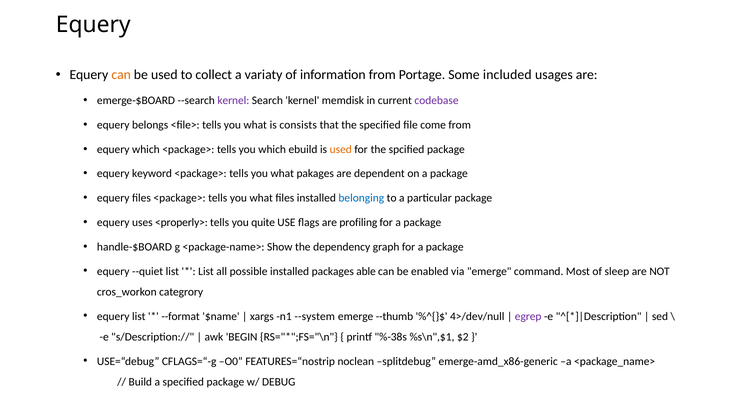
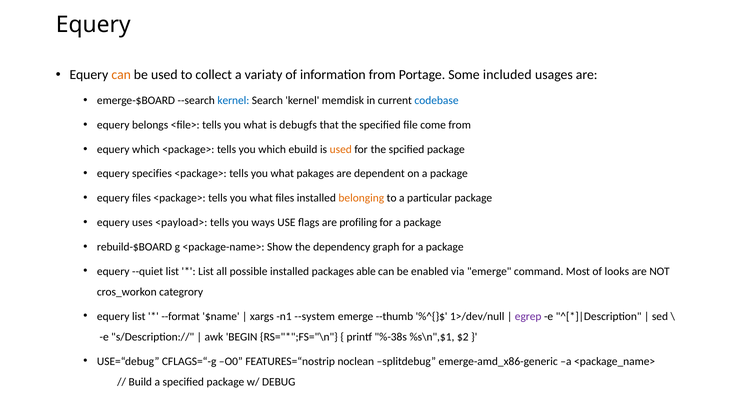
kernel colour: purple -> blue (233, 100)
codebase colour: purple -> blue (437, 100)
consists: consists -> debugfs (298, 125)
keyword: keyword -> specifies (152, 174)
belonging colour: blue -> orange (361, 198)
<properly>: <properly> -> <payload> (181, 222)
quite: quite -> ways (263, 222)
handle-$BOARD: handle-$BOARD -> rebuild-$BOARD (135, 247)
sleep: sleep -> looks (617, 271)
4>/dev/null: 4>/dev/null -> 1>/dev/null (477, 316)
